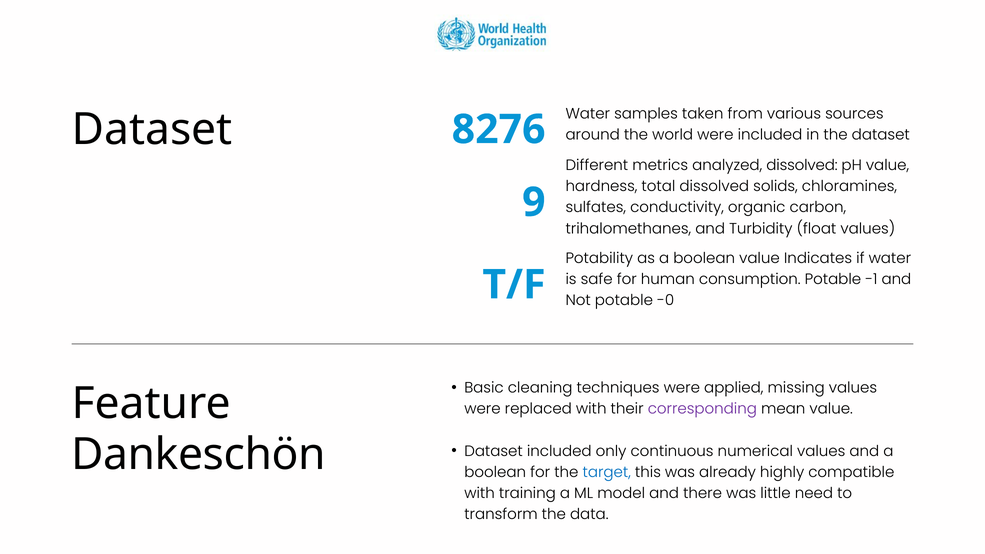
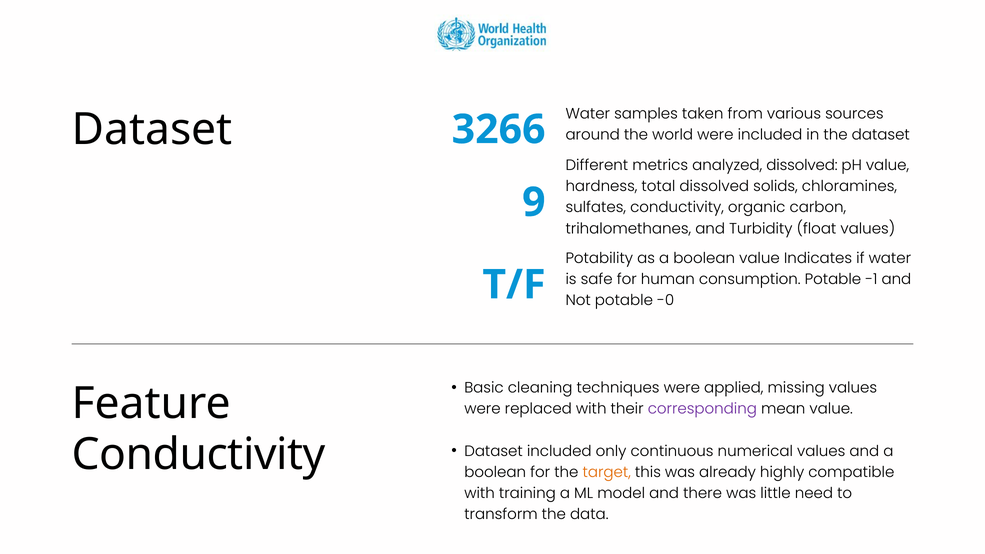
8276: 8276 -> 3266 (499, 130)
Dankeschön: Dankeschön -> Conductivity (199, 455)
target colour: blue -> orange (607, 472)
